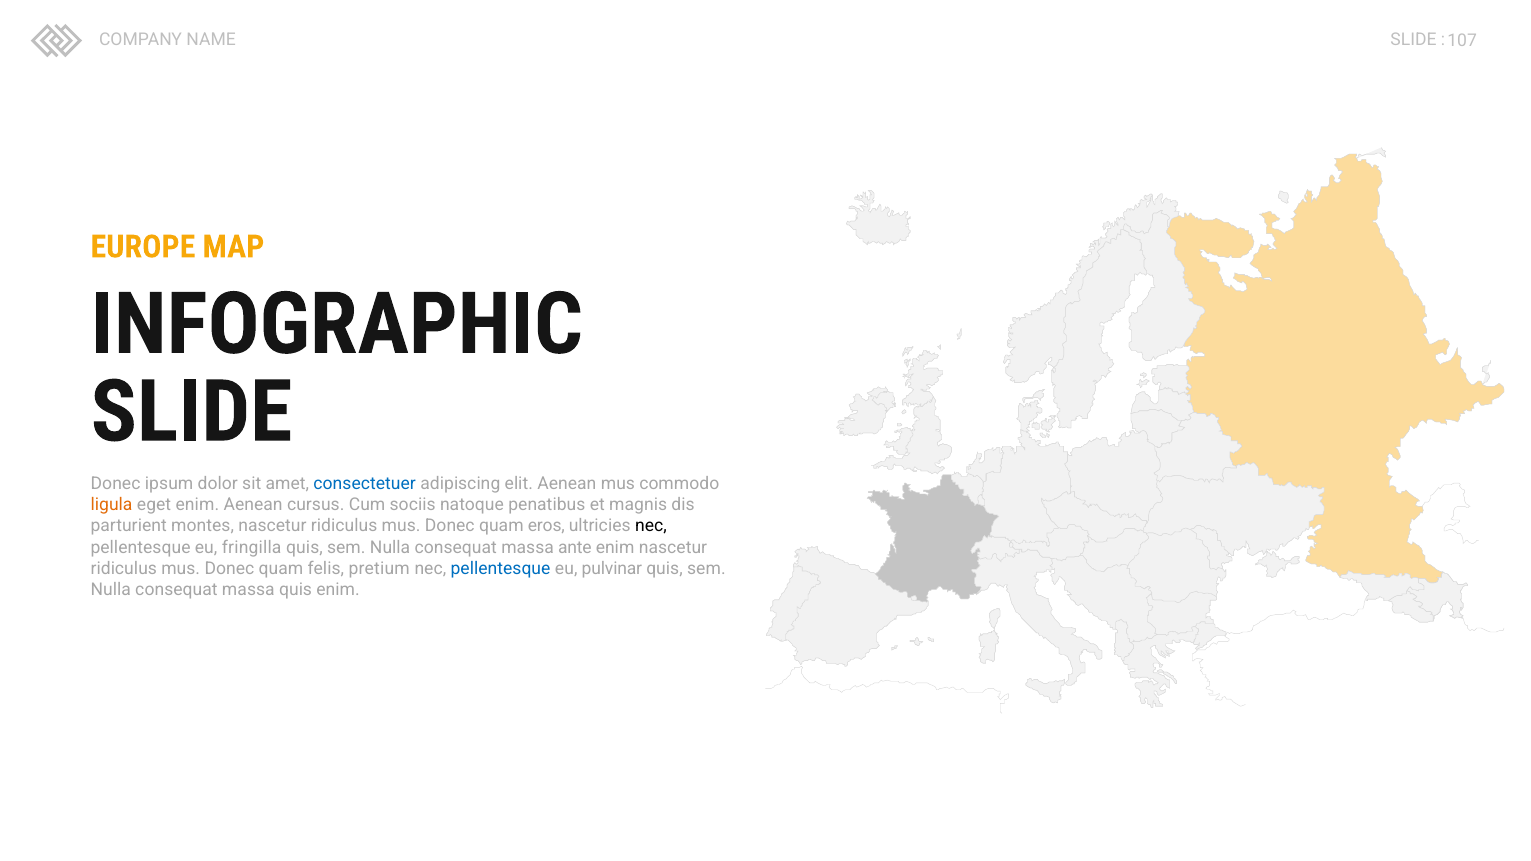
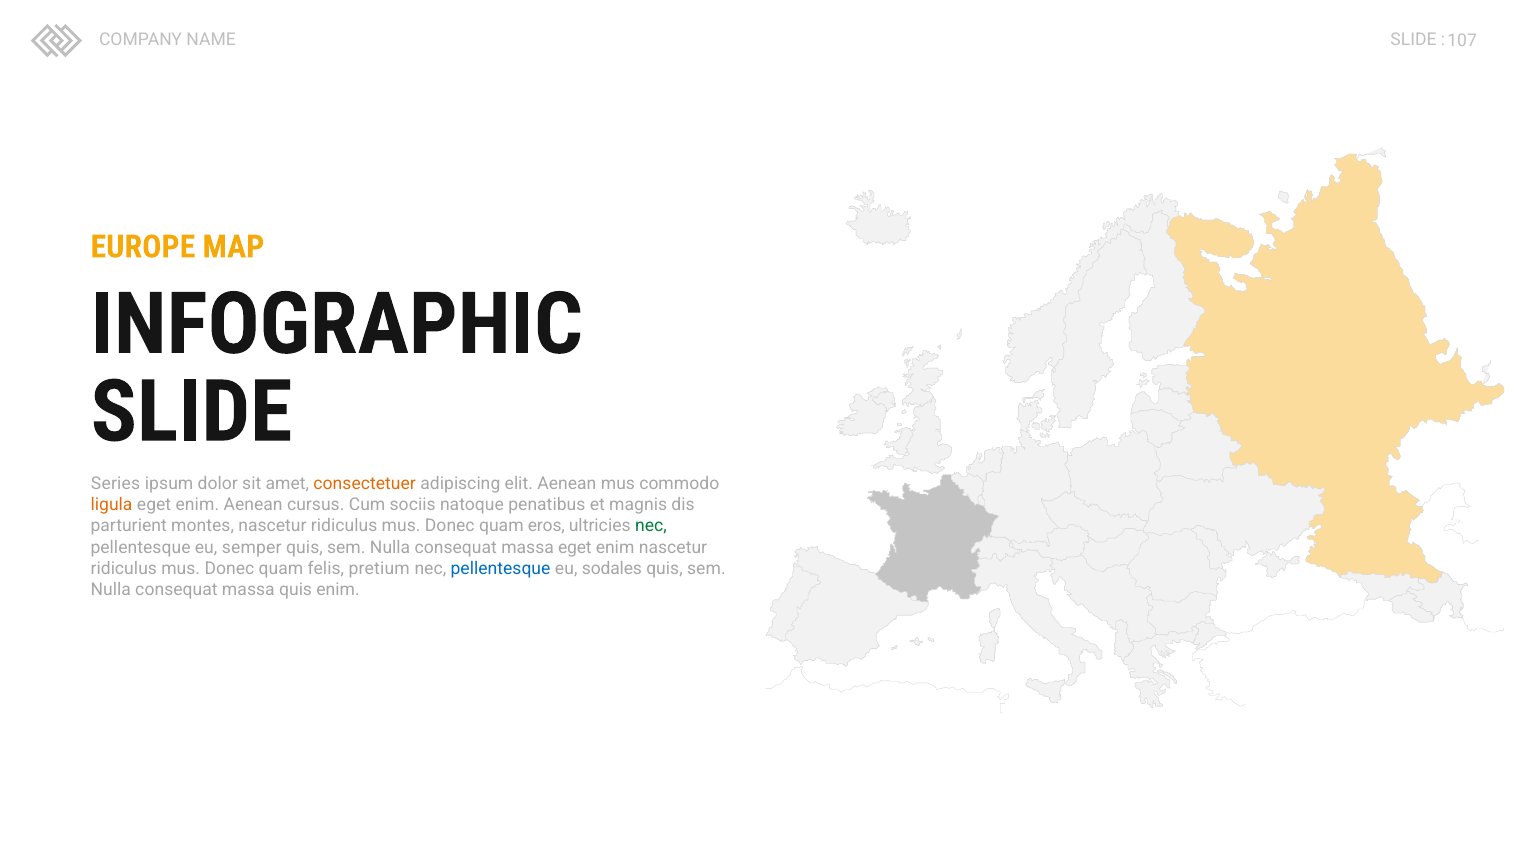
Donec: Donec -> Series (116, 484)
consectetuer colour: blue -> orange (365, 484)
nec colour: black -> green (651, 526)
fringilla: fringilla -> semper (252, 547)
massa ante: ante -> eget (575, 547)
pulvinar: pulvinar -> sodales (612, 568)
